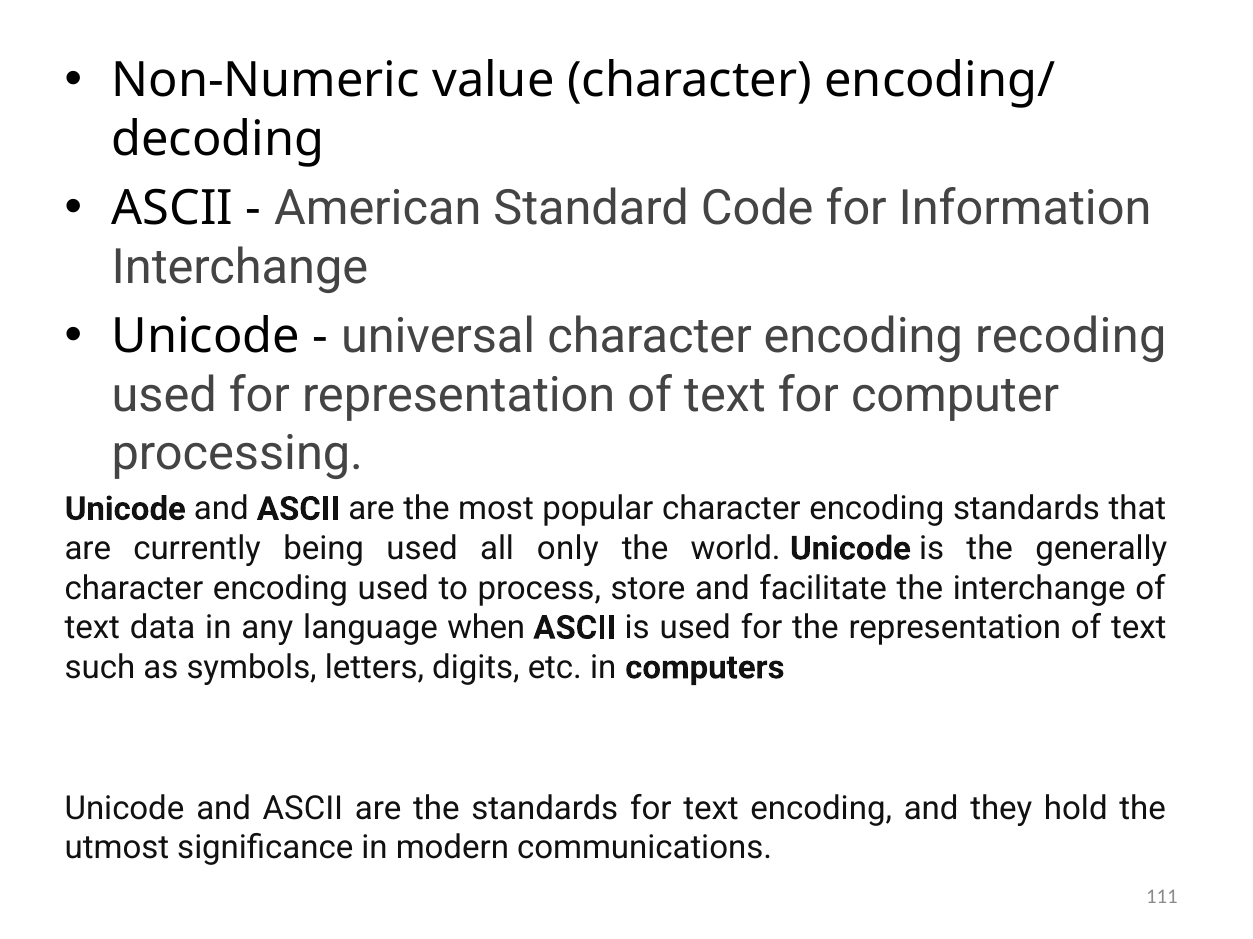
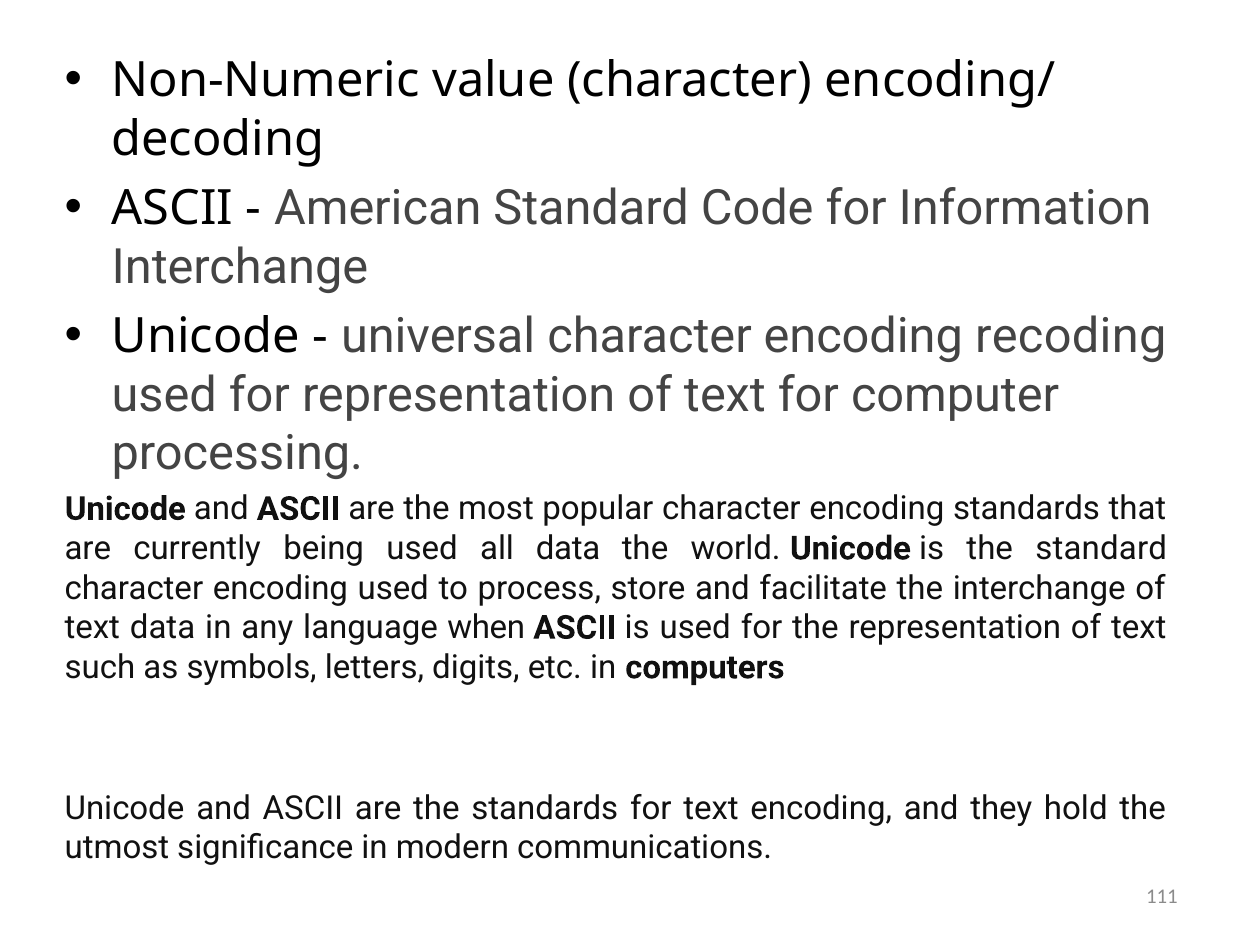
all only: only -> data (568, 549)
the generally: generally -> standard (1101, 549)
